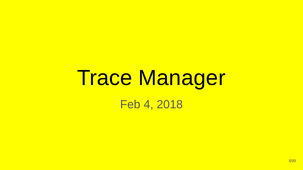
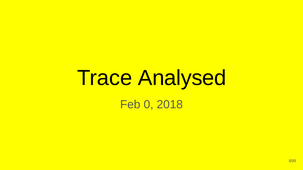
Manager: Manager -> Analysed (182, 78)
4: 4 -> 0 (149, 105)
